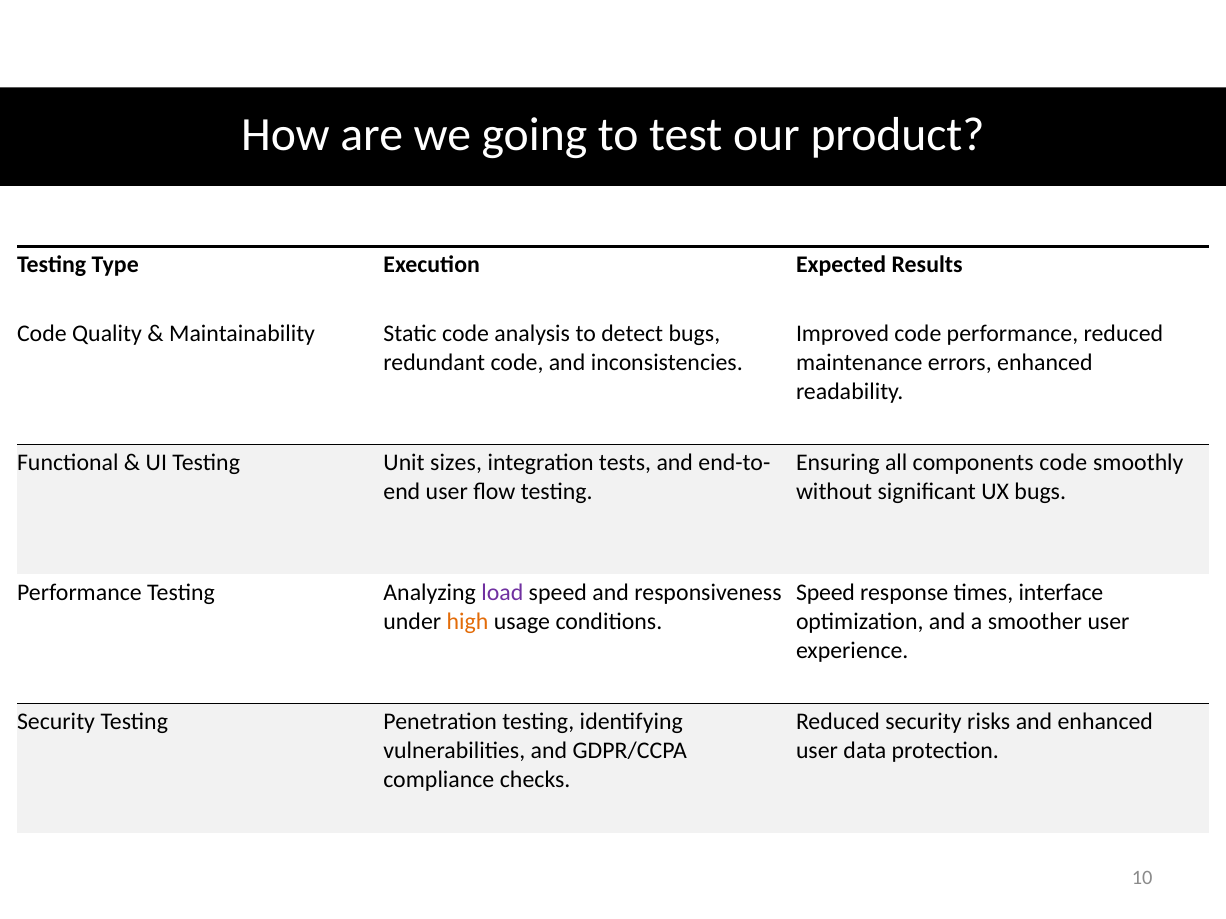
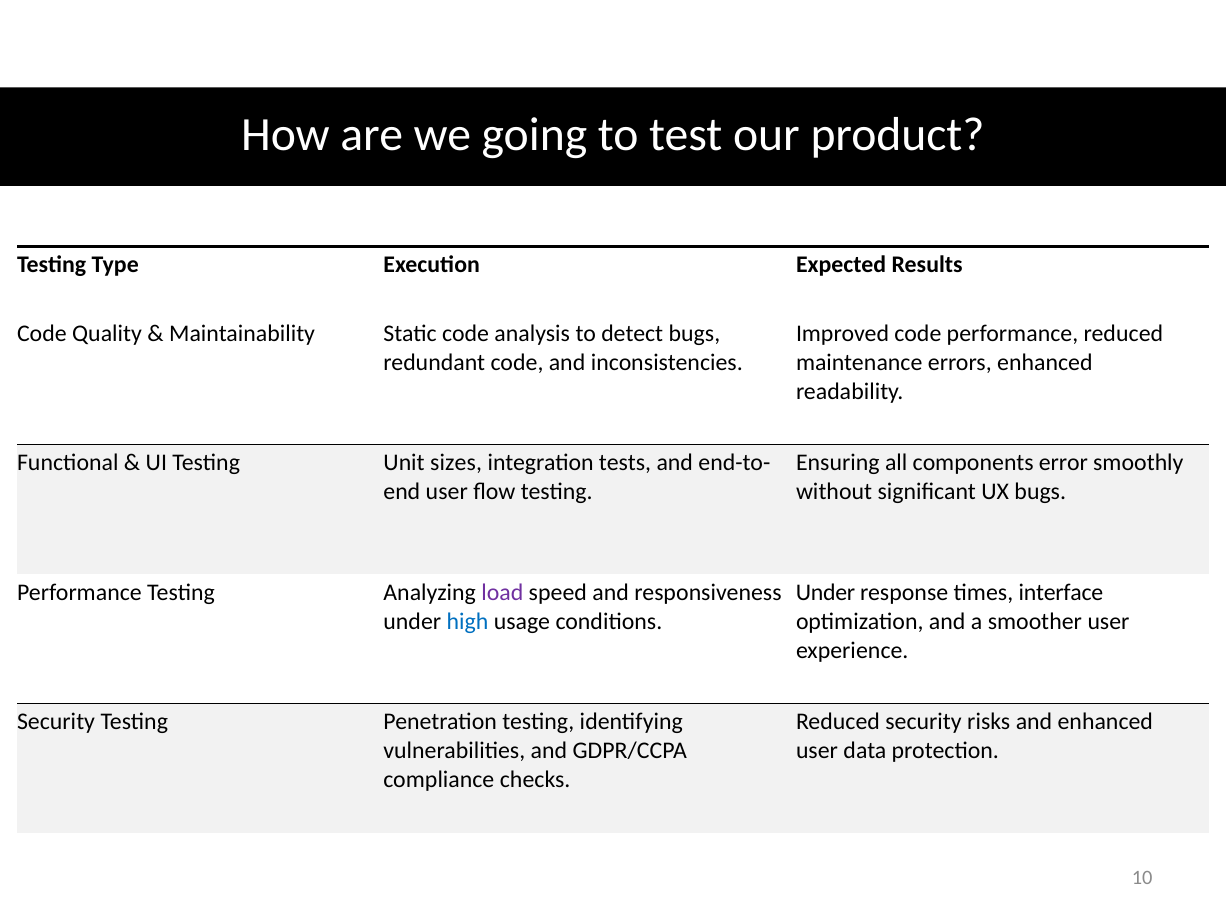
components code: code -> error (1063, 463)
Speed: Speed -> Under (826, 592)
high colour: orange -> blue (467, 621)
